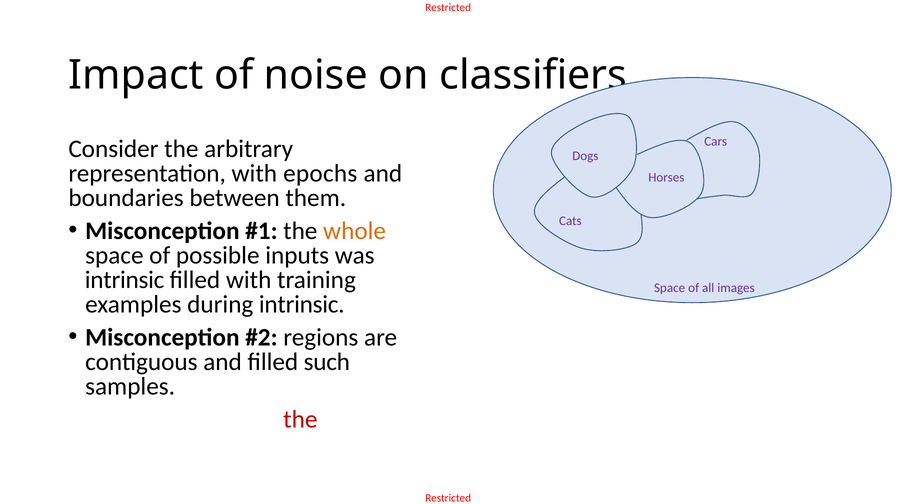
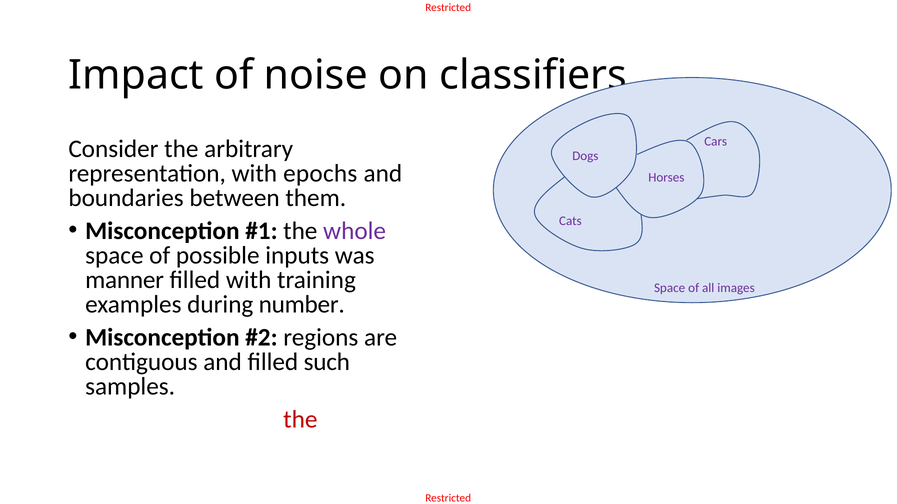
whole colour: orange -> purple (355, 231)
intrinsic: intrinsic -> manner (125, 280)
during intrinsic: intrinsic -> number (302, 305)
